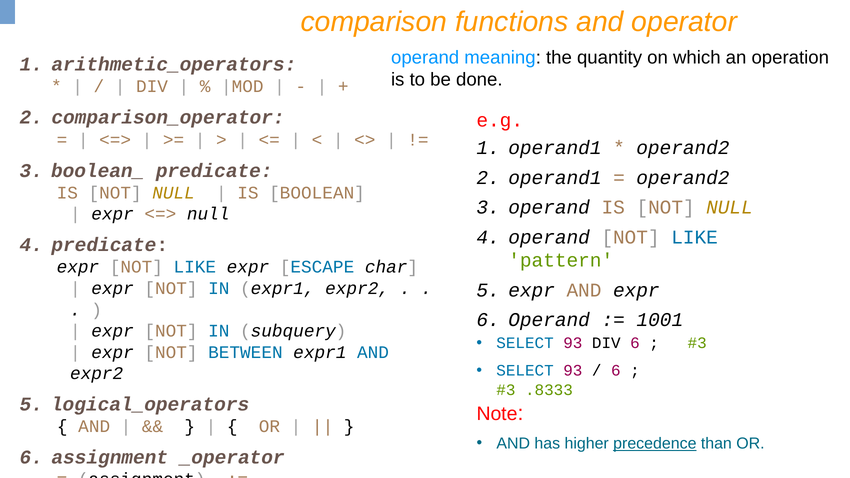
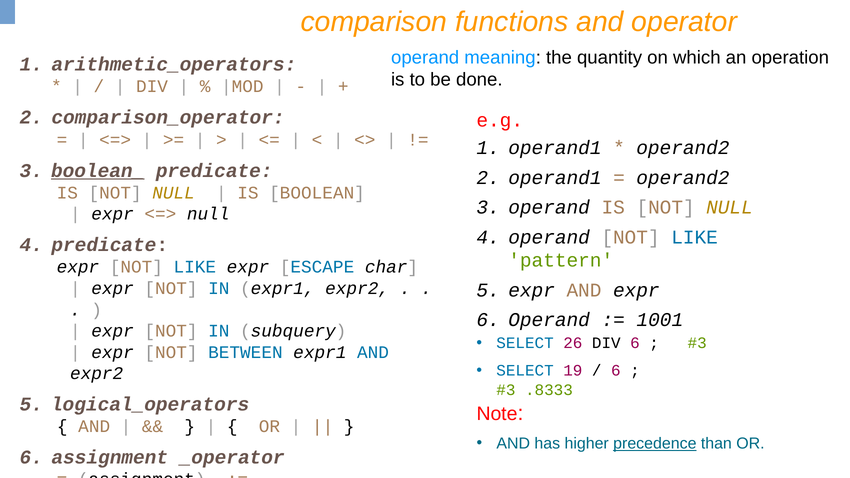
boolean_ underline: none -> present (98, 171)
93: 93 -> 26 (573, 343)
93: 93 -> 19 (573, 371)
